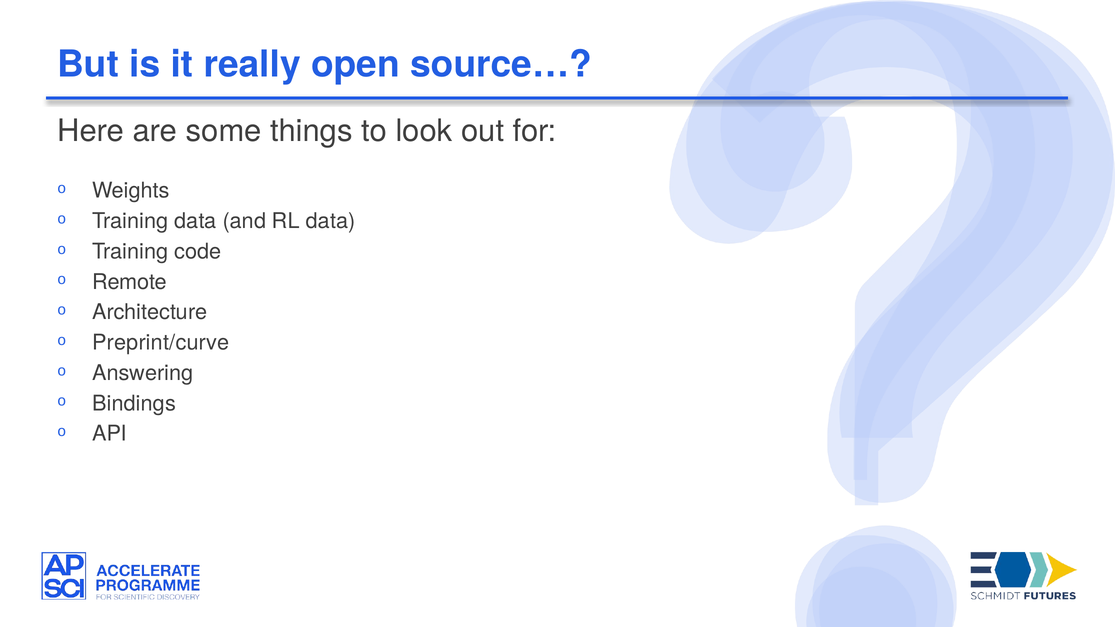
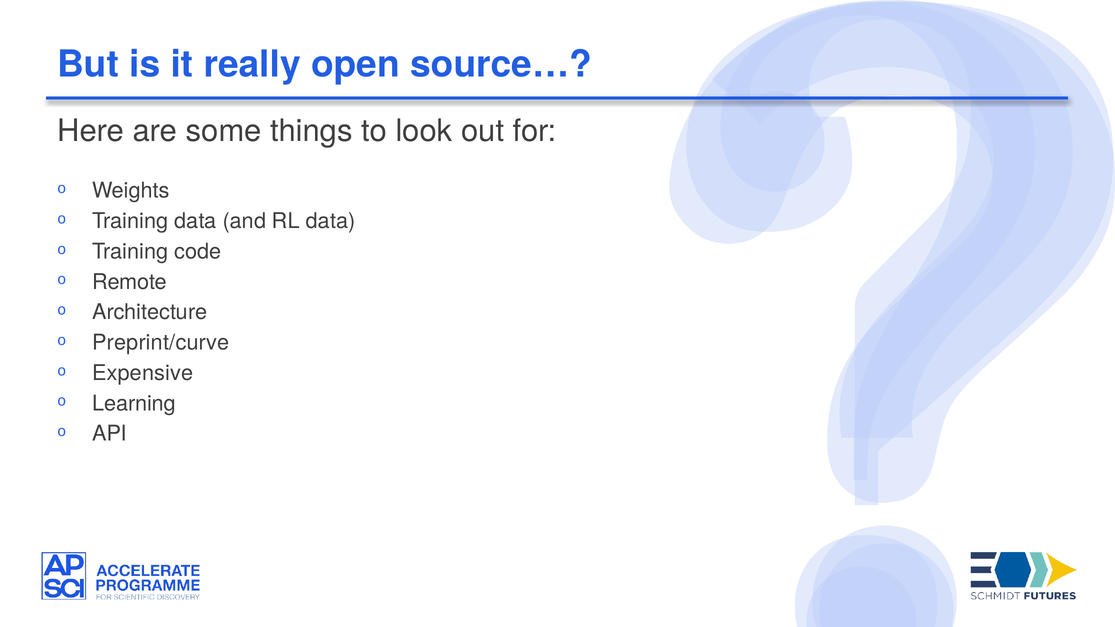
Answering: Answering -> Expensive (143, 373)
Bindings: Bindings -> Learning (134, 404)
